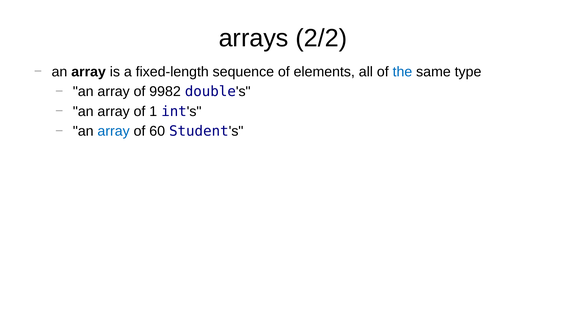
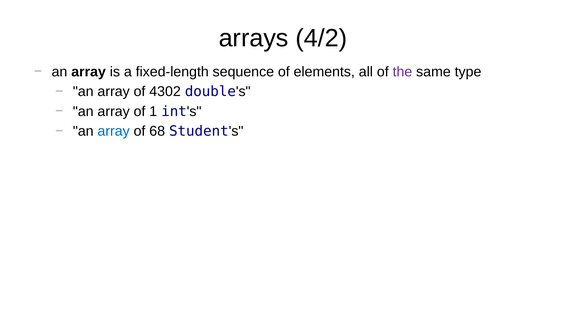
2/2: 2/2 -> 4/2 (321, 38)
the colour: blue -> purple (402, 72)
9982: 9982 -> 4302 (165, 92)
60: 60 -> 68 (157, 131)
